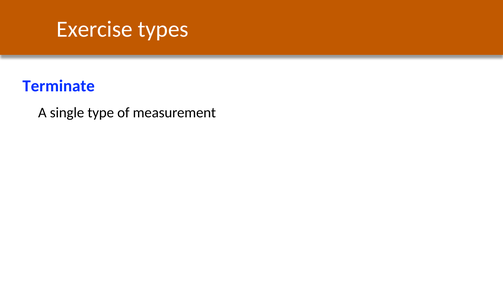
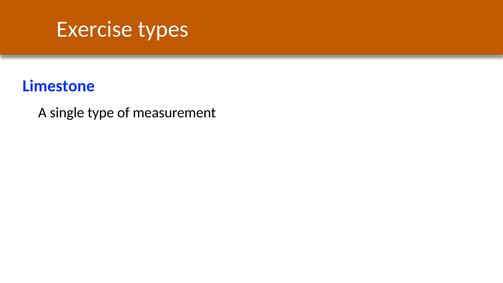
Terminate: Terminate -> Limestone (59, 86)
